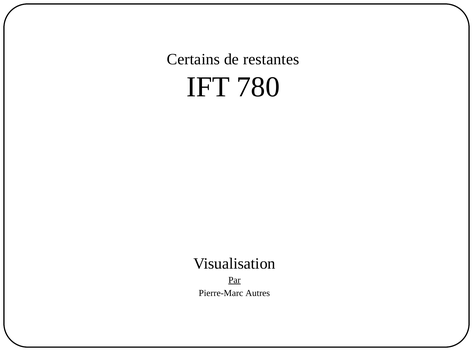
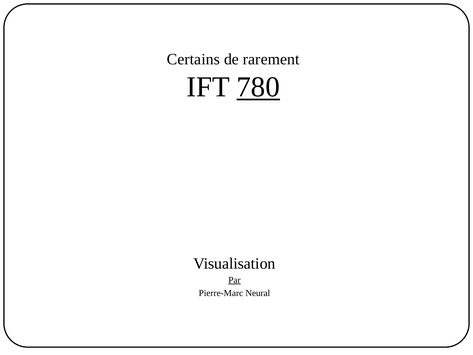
restantes: restantes -> rarement (271, 59)
780 underline: none -> present (258, 87)
Autres: Autres -> Neural (258, 293)
